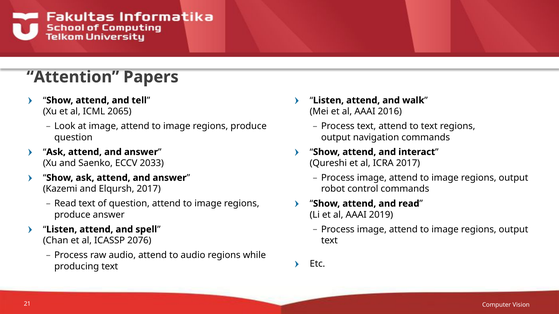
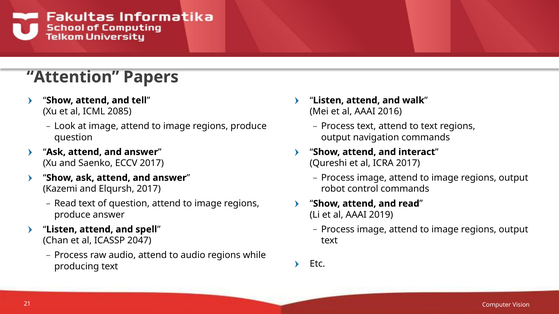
2065: 2065 -> 2085 (119, 112)
ECCV 2033: 2033 -> 2017 (152, 163)
2076: 2076 -> 2047 (139, 241)
